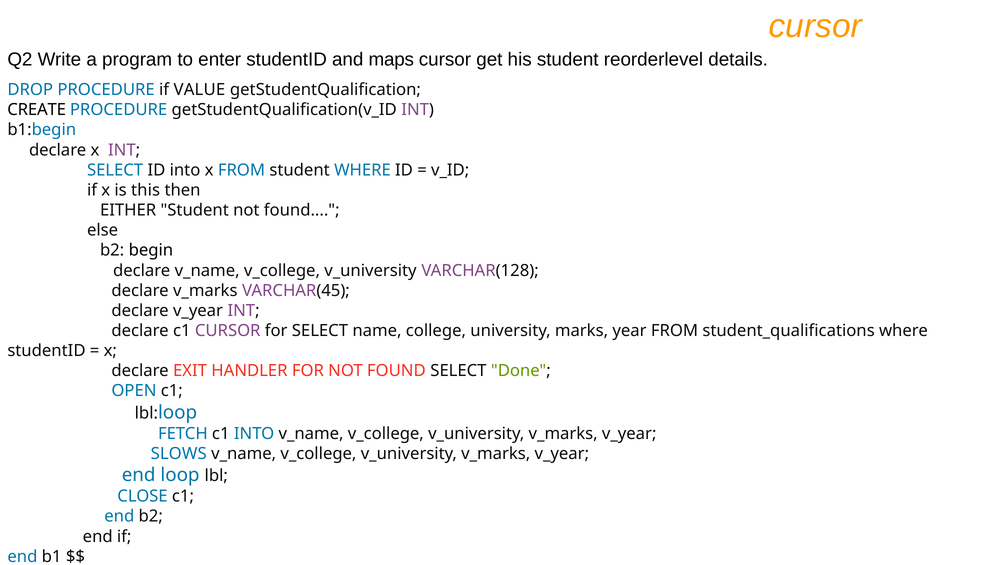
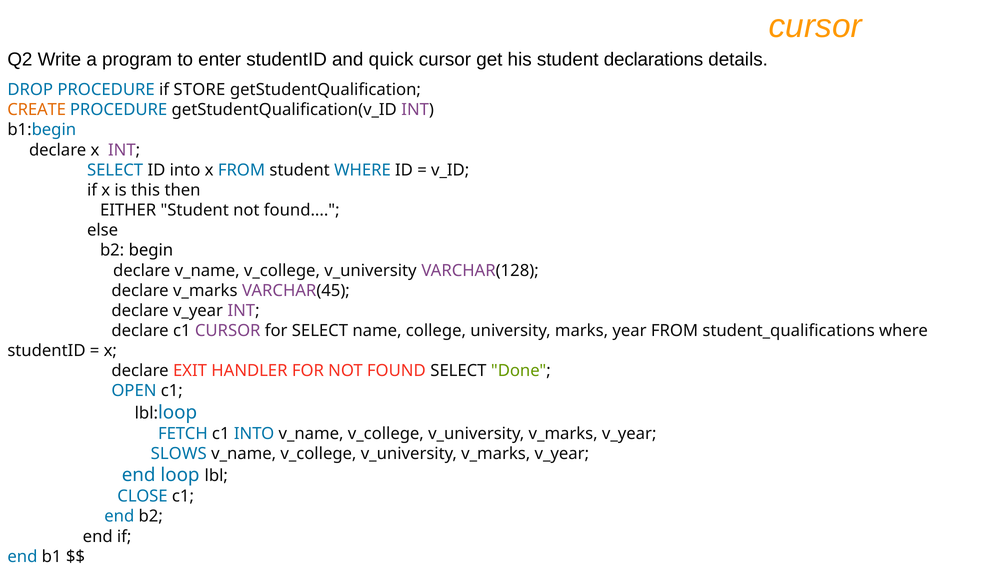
maps: maps -> quick (391, 59)
reorderlevel: reorderlevel -> declarations (654, 59)
VALUE: VALUE -> STORE (199, 90)
CREATE colour: black -> orange (37, 110)
